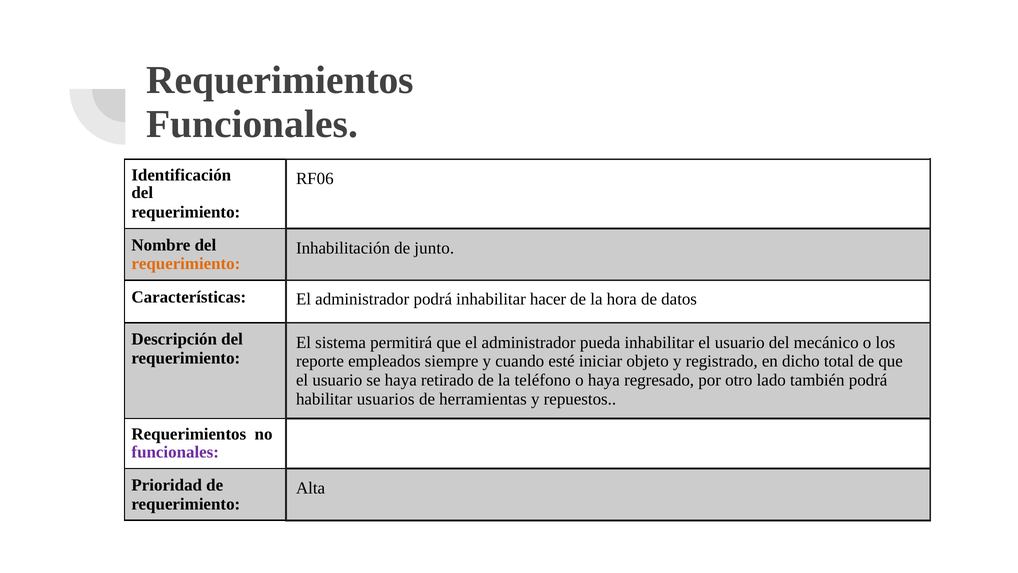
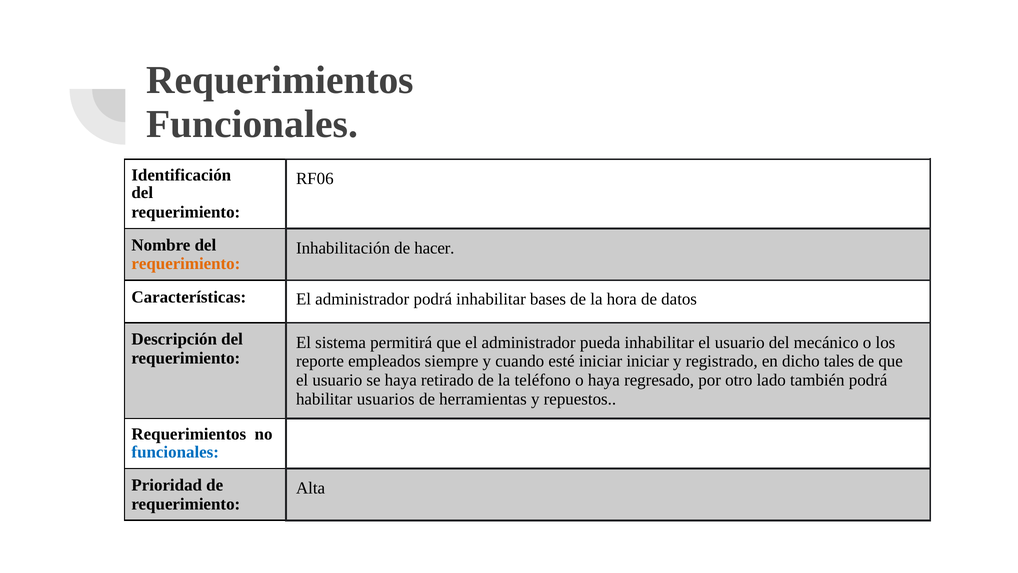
junto: junto -> hacer (434, 248)
hacer: hacer -> bases (548, 299)
iniciar objeto: objeto -> iniciar (648, 361)
total: total -> tales (839, 361)
funcionales colour: purple -> blue (175, 452)
